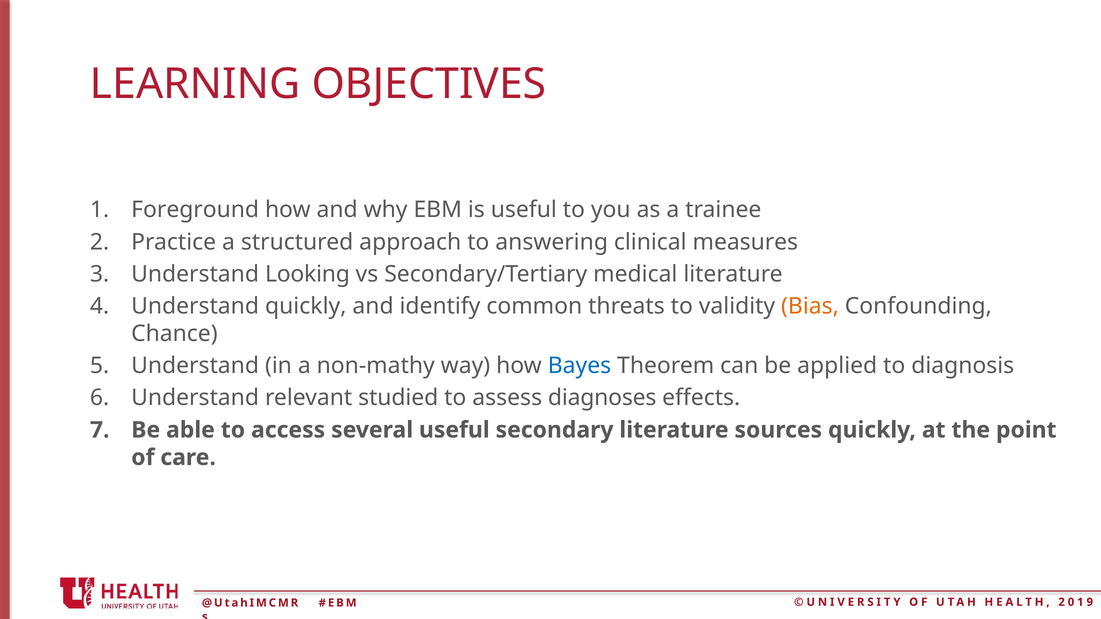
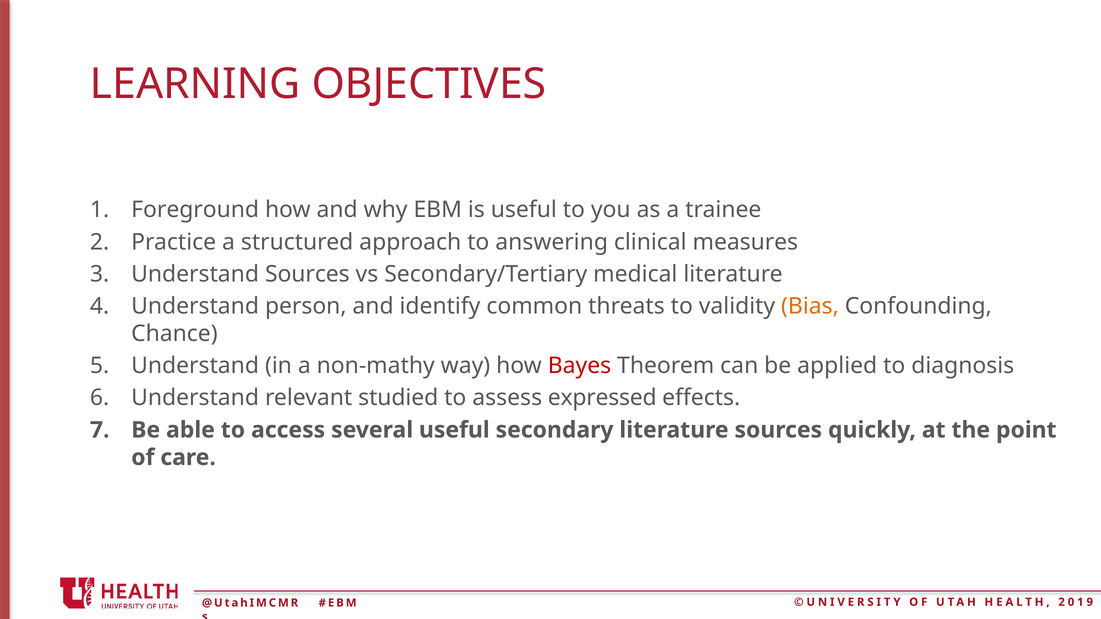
Understand Looking: Looking -> Sources (307, 274)
Understand quickly: quickly -> person (306, 306)
Bayes colour: blue -> red (579, 366)
diagnoses: diagnoses -> expressed (602, 398)
